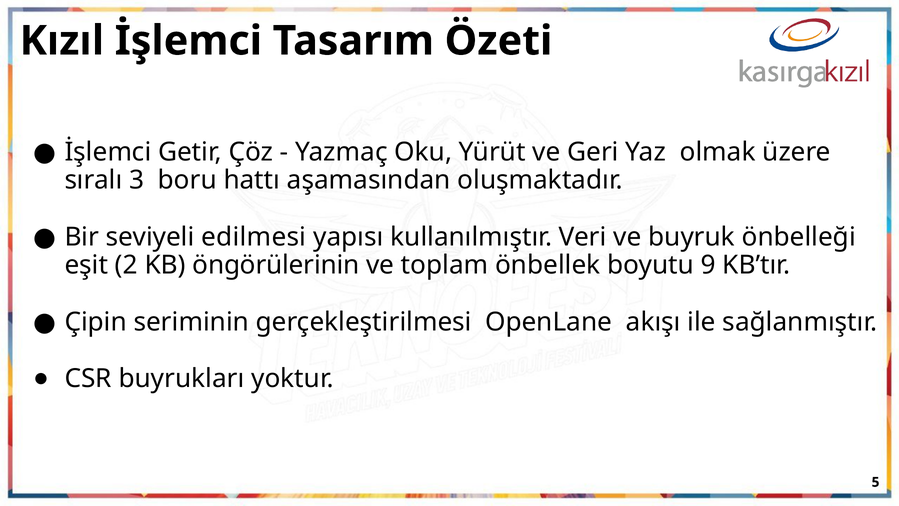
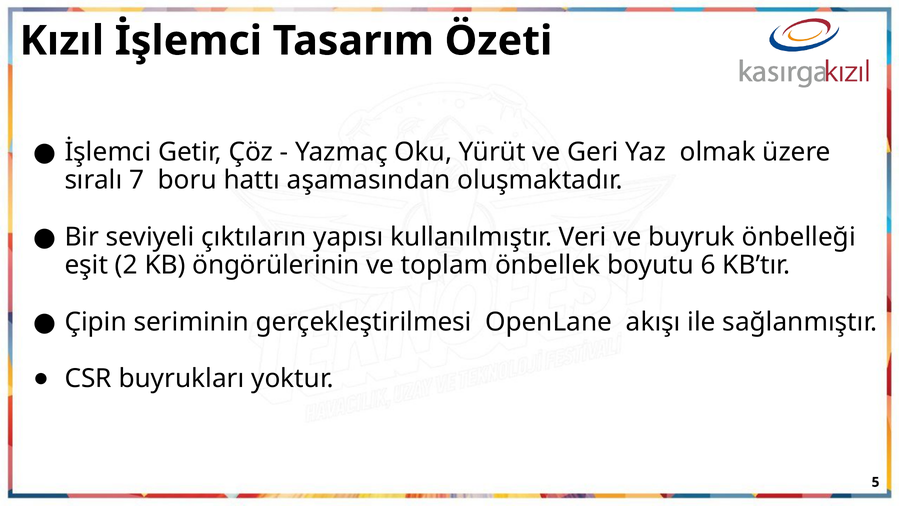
3: 3 -> 7 (137, 180)
edilmesi: edilmesi -> çıktıların (254, 237)
9: 9 -> 6 (708, 265)
